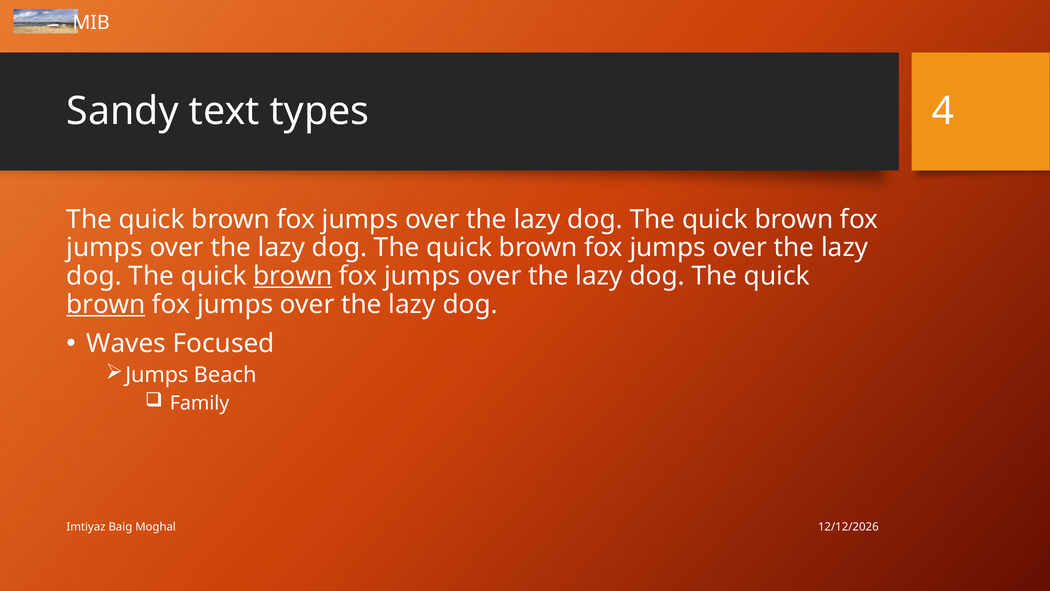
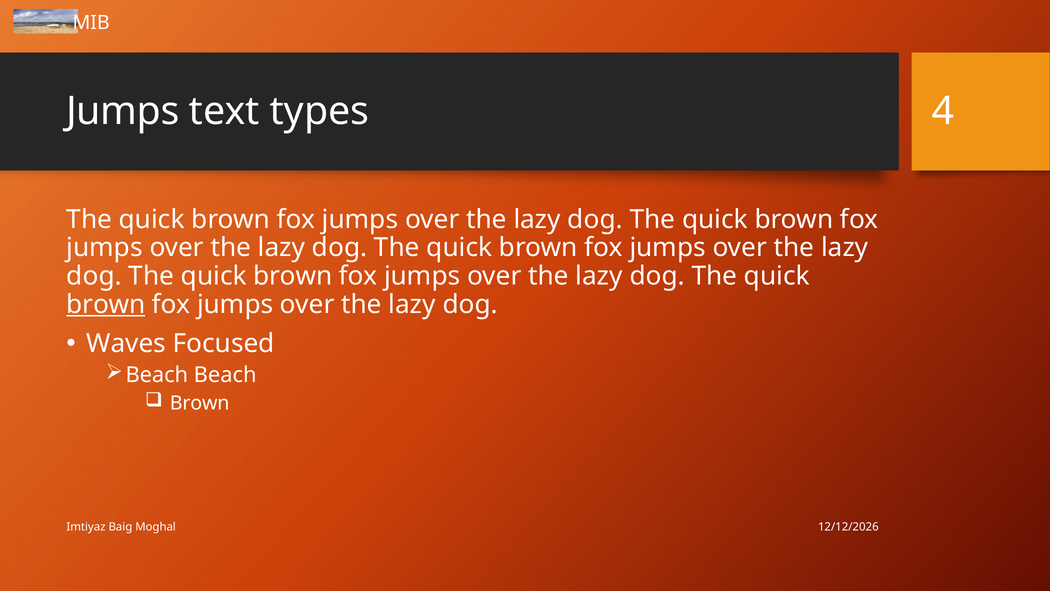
Sandy: Sandy -> Jumps (123, 111)
brown underline: present -> none (293, 276)
Jumps: Jumps -> Beach (157, 375)
Family: Family -> Brown (200, 403)
